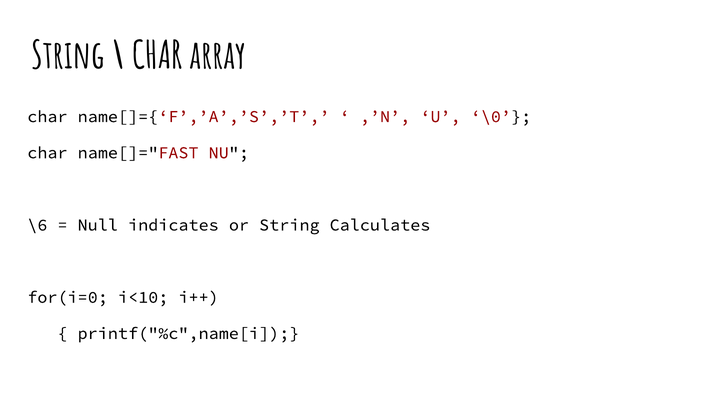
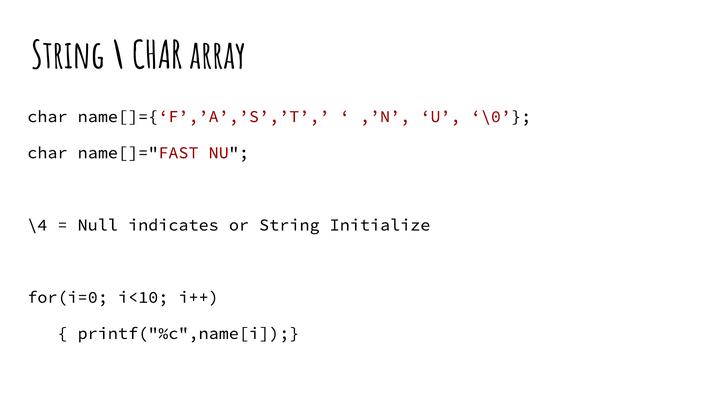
\6: \6 -> \4 (37, 225)
Calculates: Calculates -> Initialize (380, 225)
